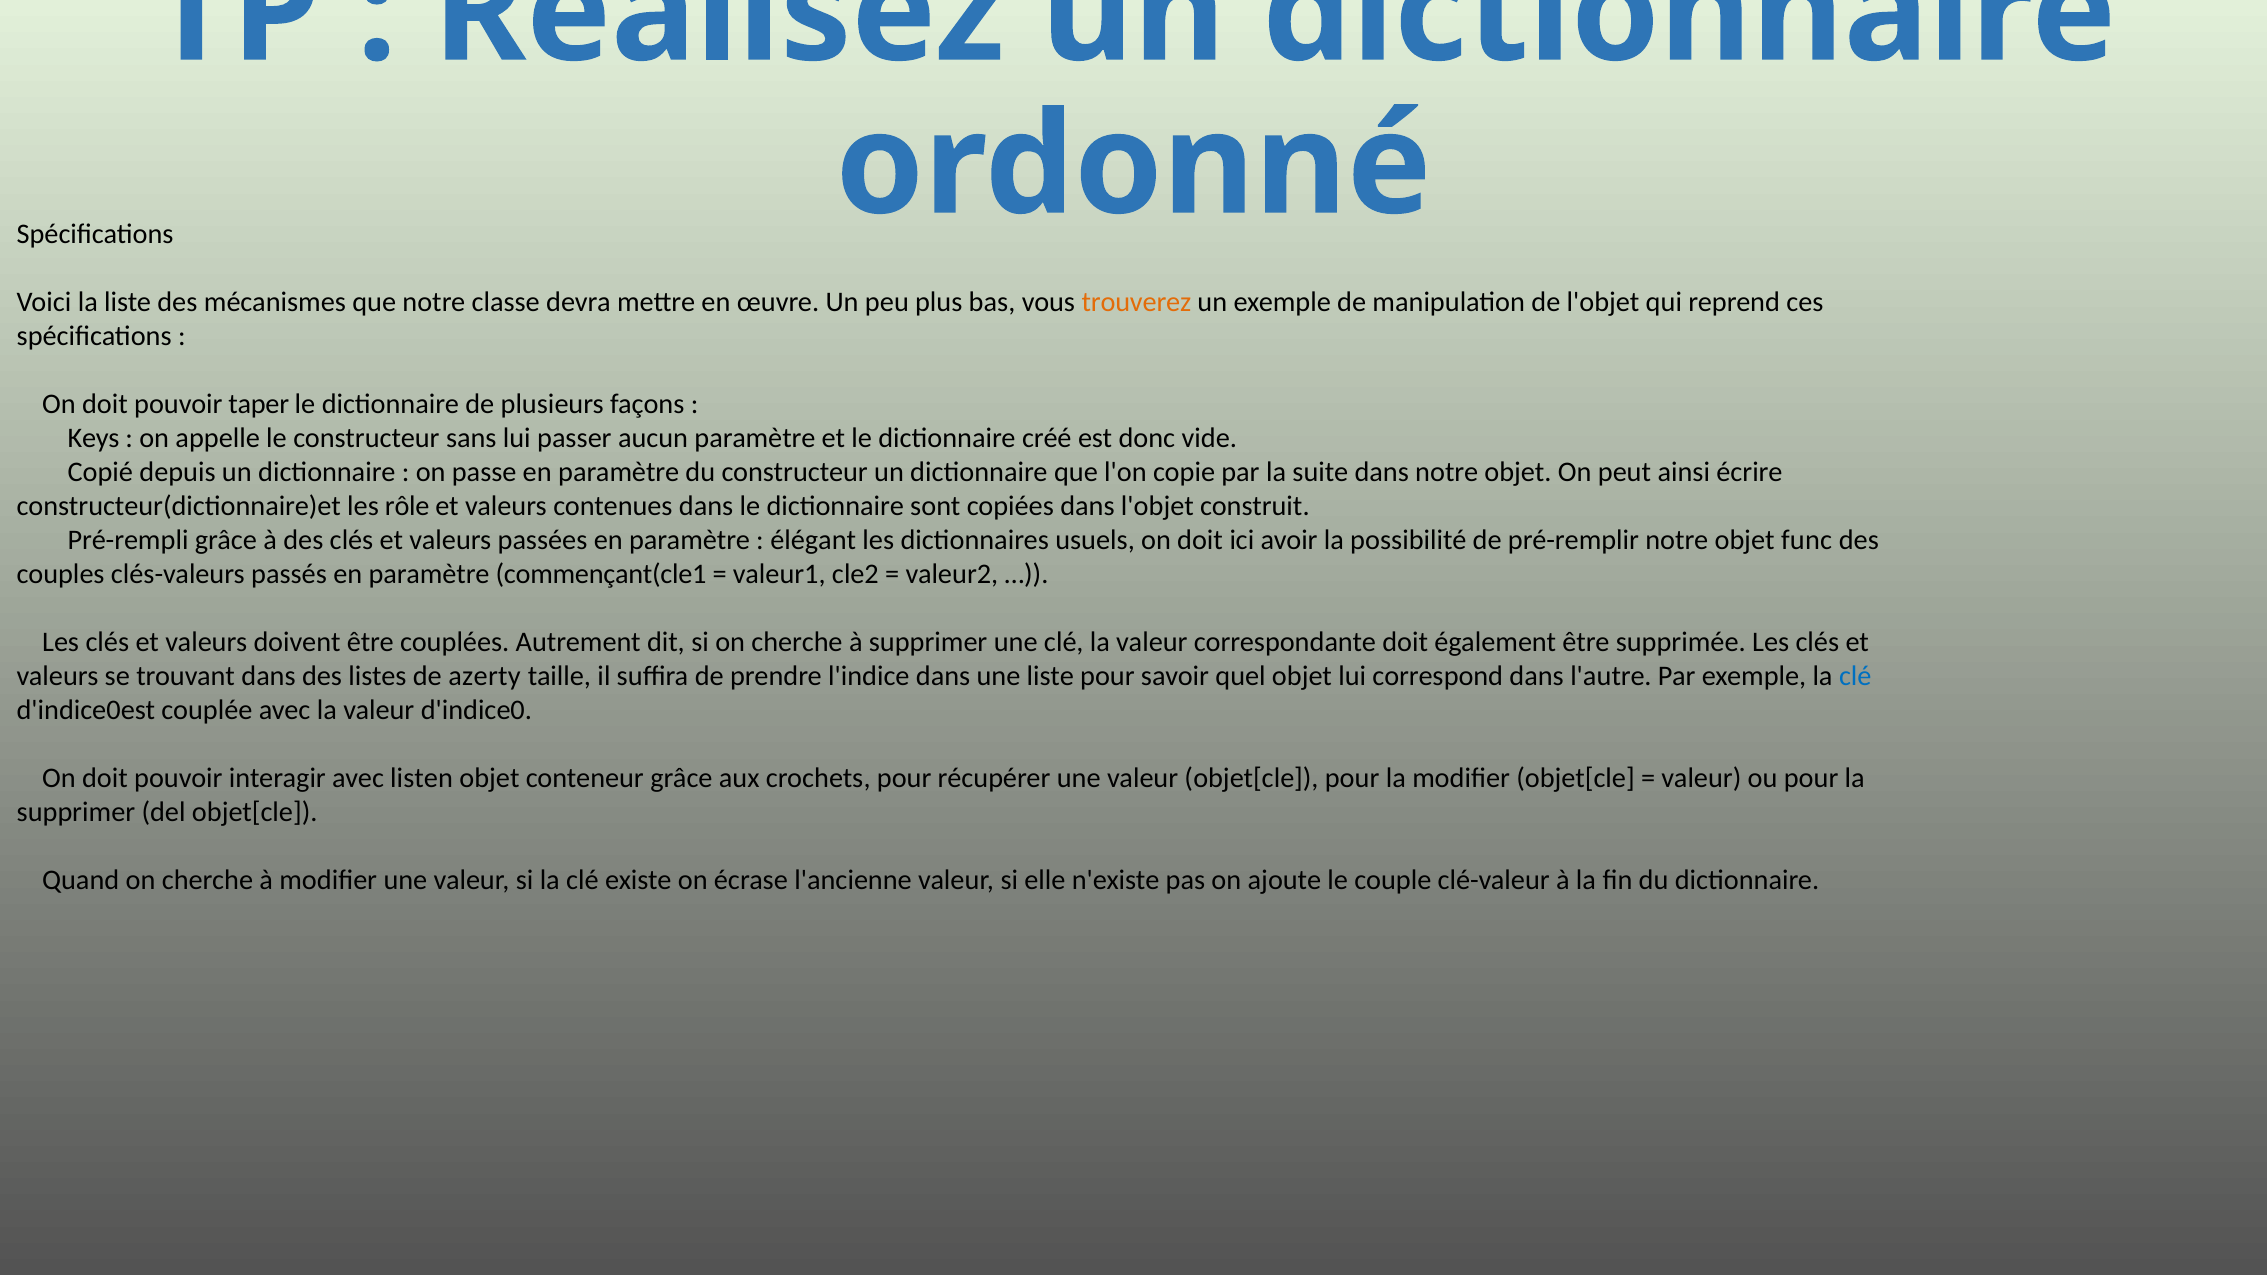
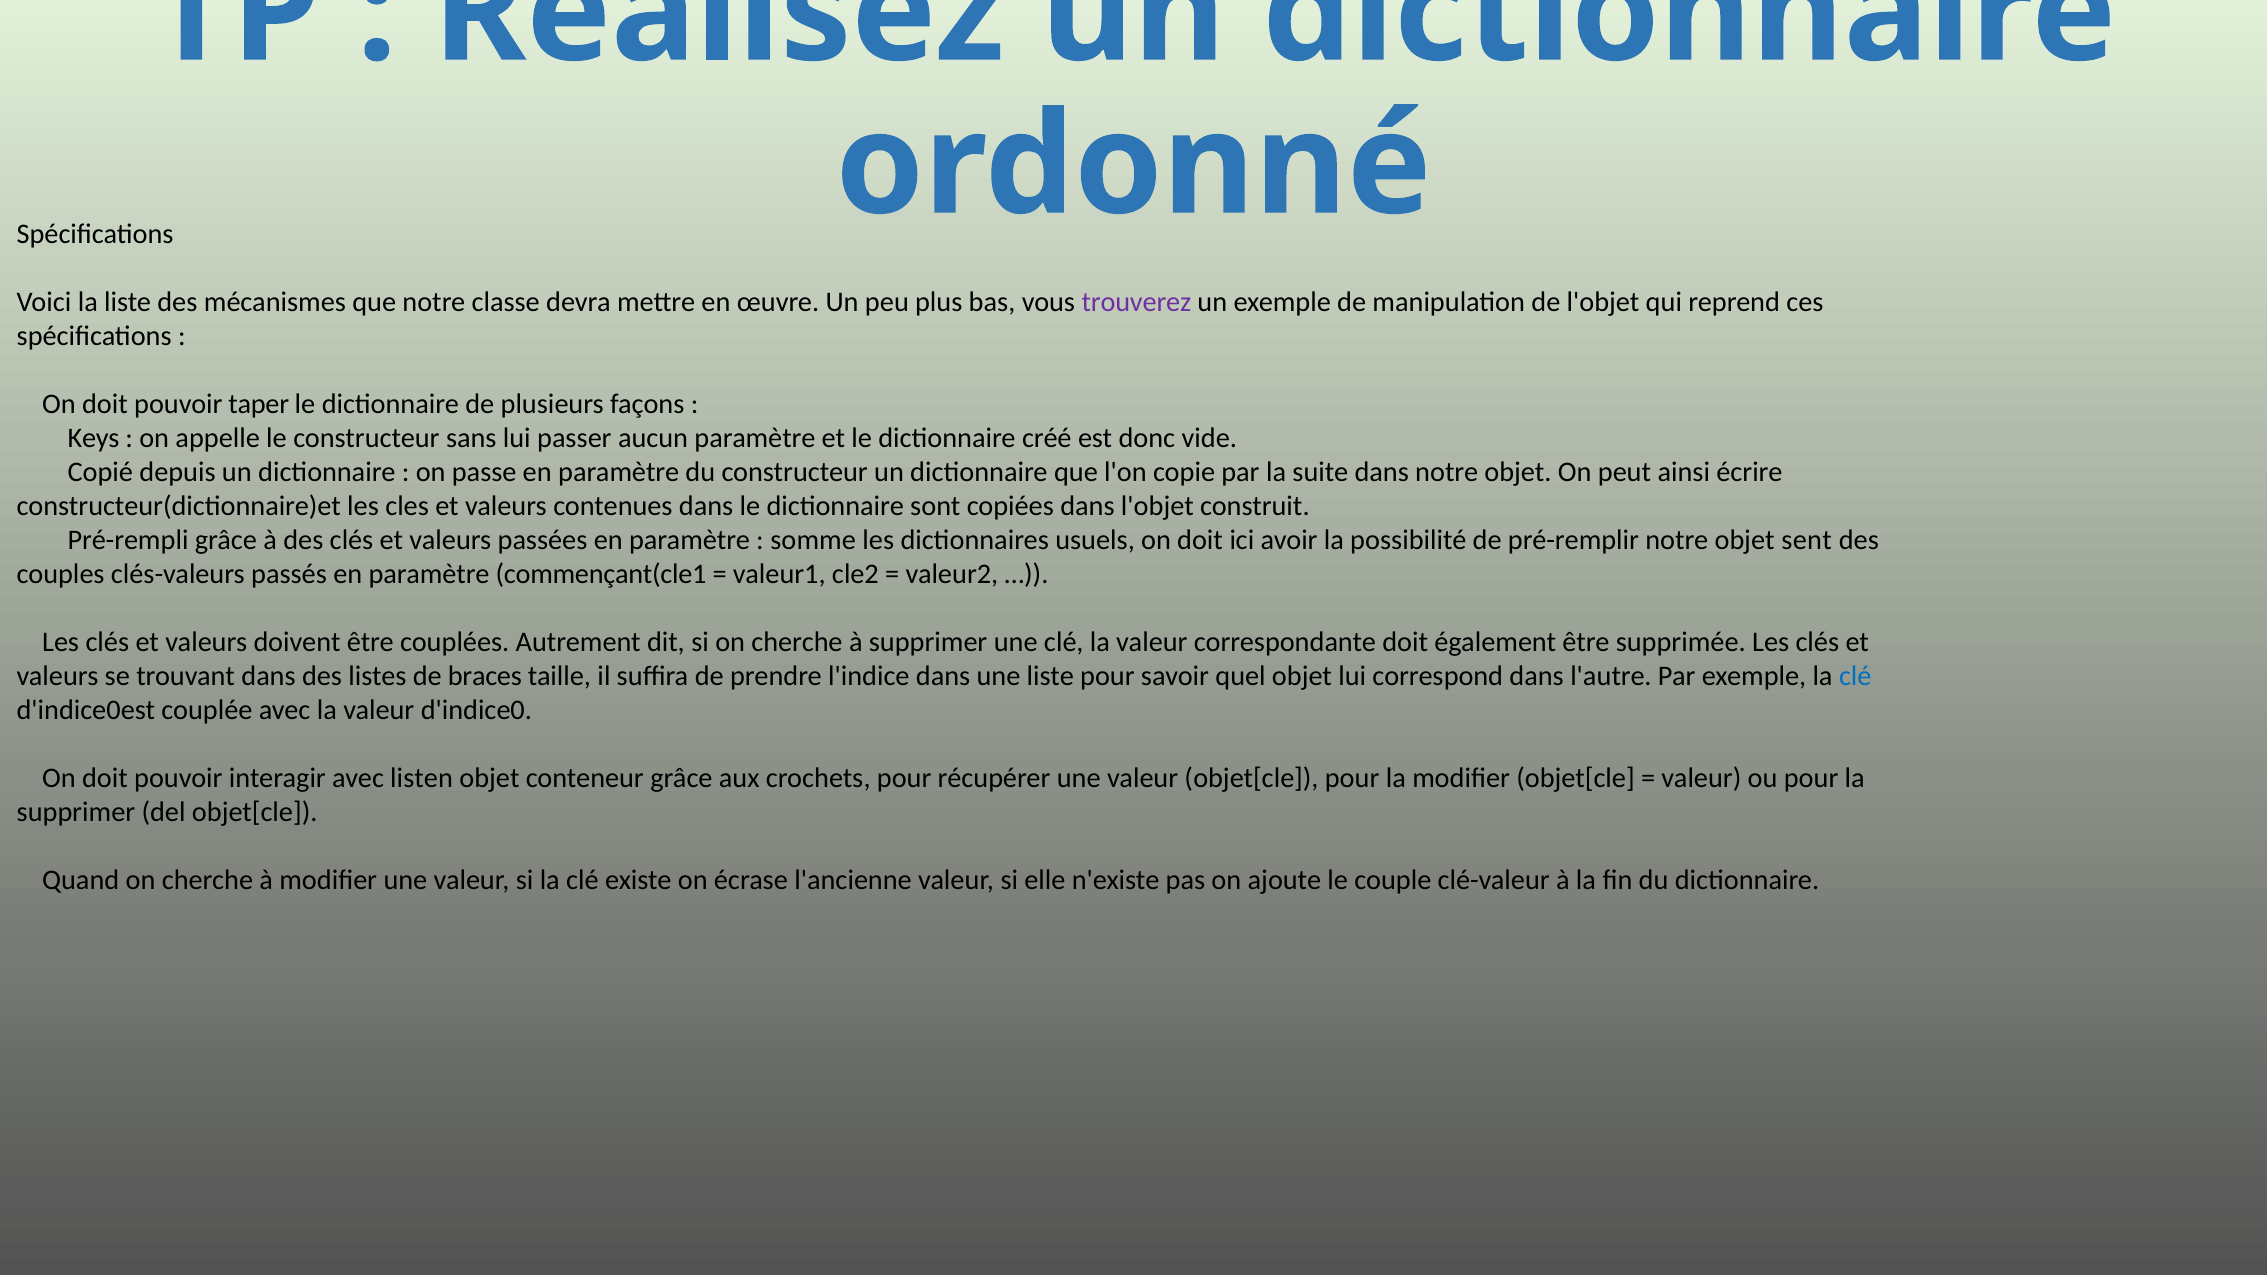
trouverez colour: orange -> purple (1136, 302)
rôle: rôle -> cles (407, 506)
élégant: élégant -> somme (813, 540)
func: func -> sent (1807, 540)
azerty: azerty -> braces (485, 676)
